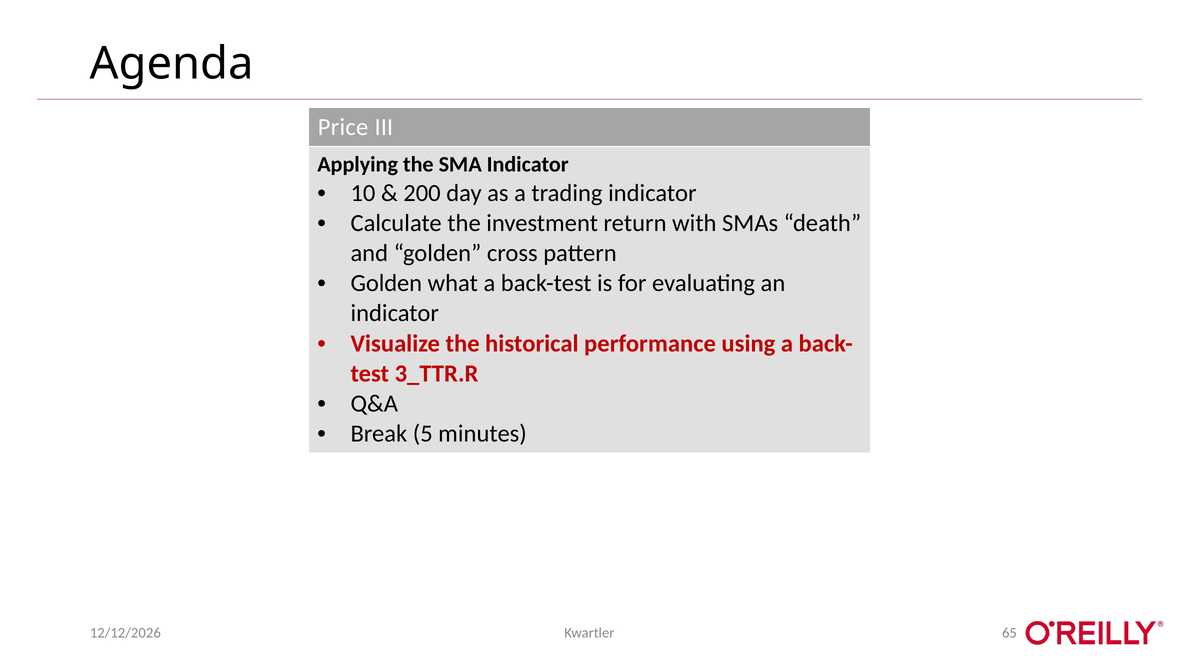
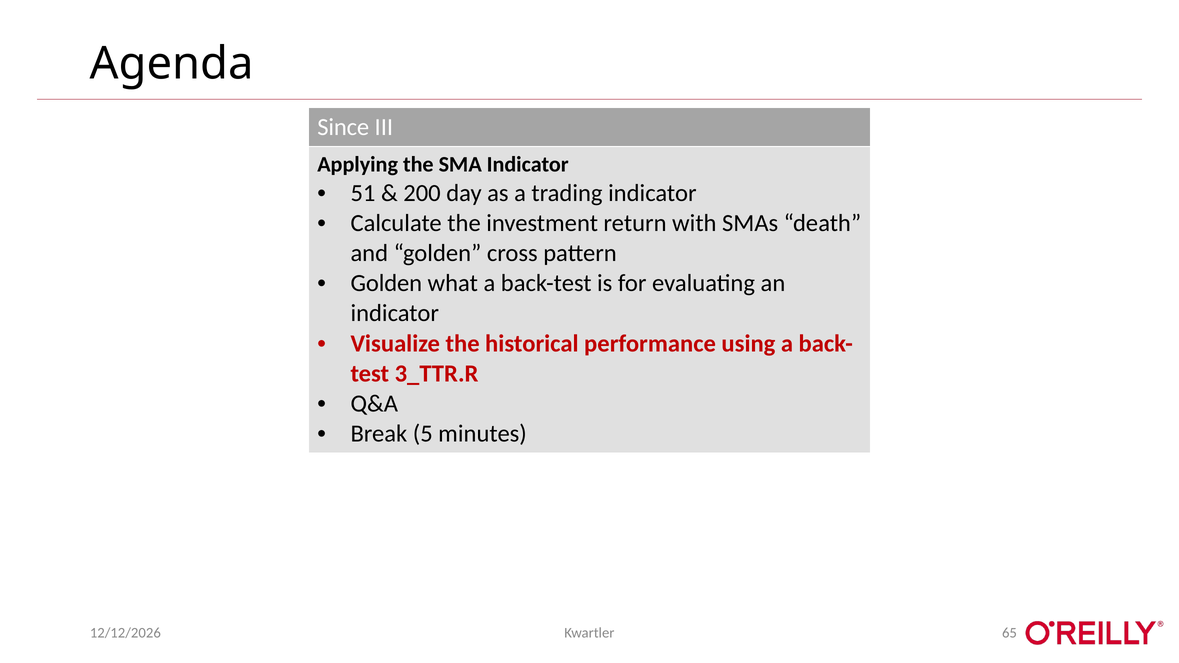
Price: Price -> Since (343, 127)
10: 10 -> 51 (363, 193)
